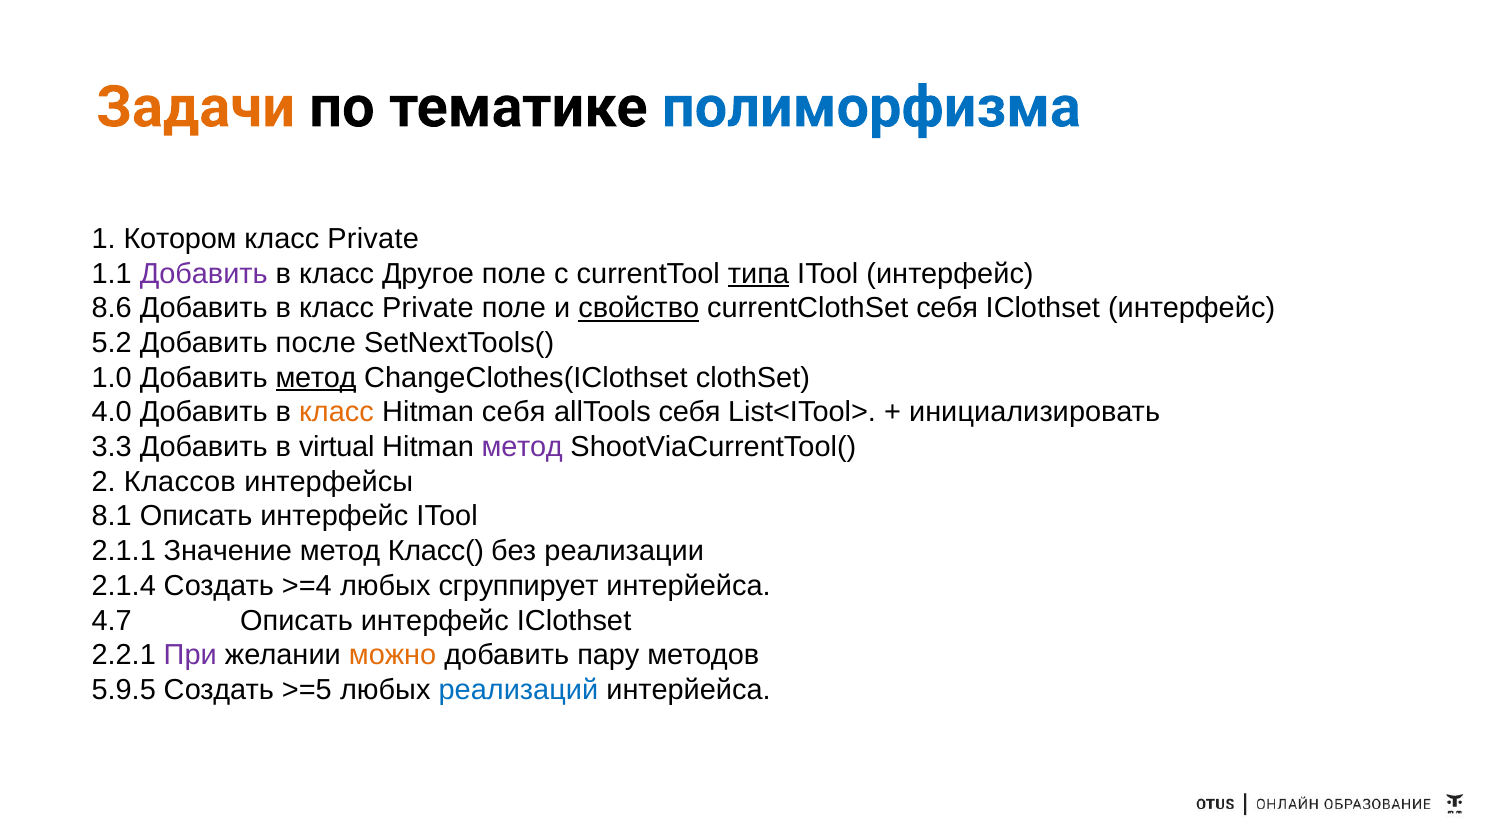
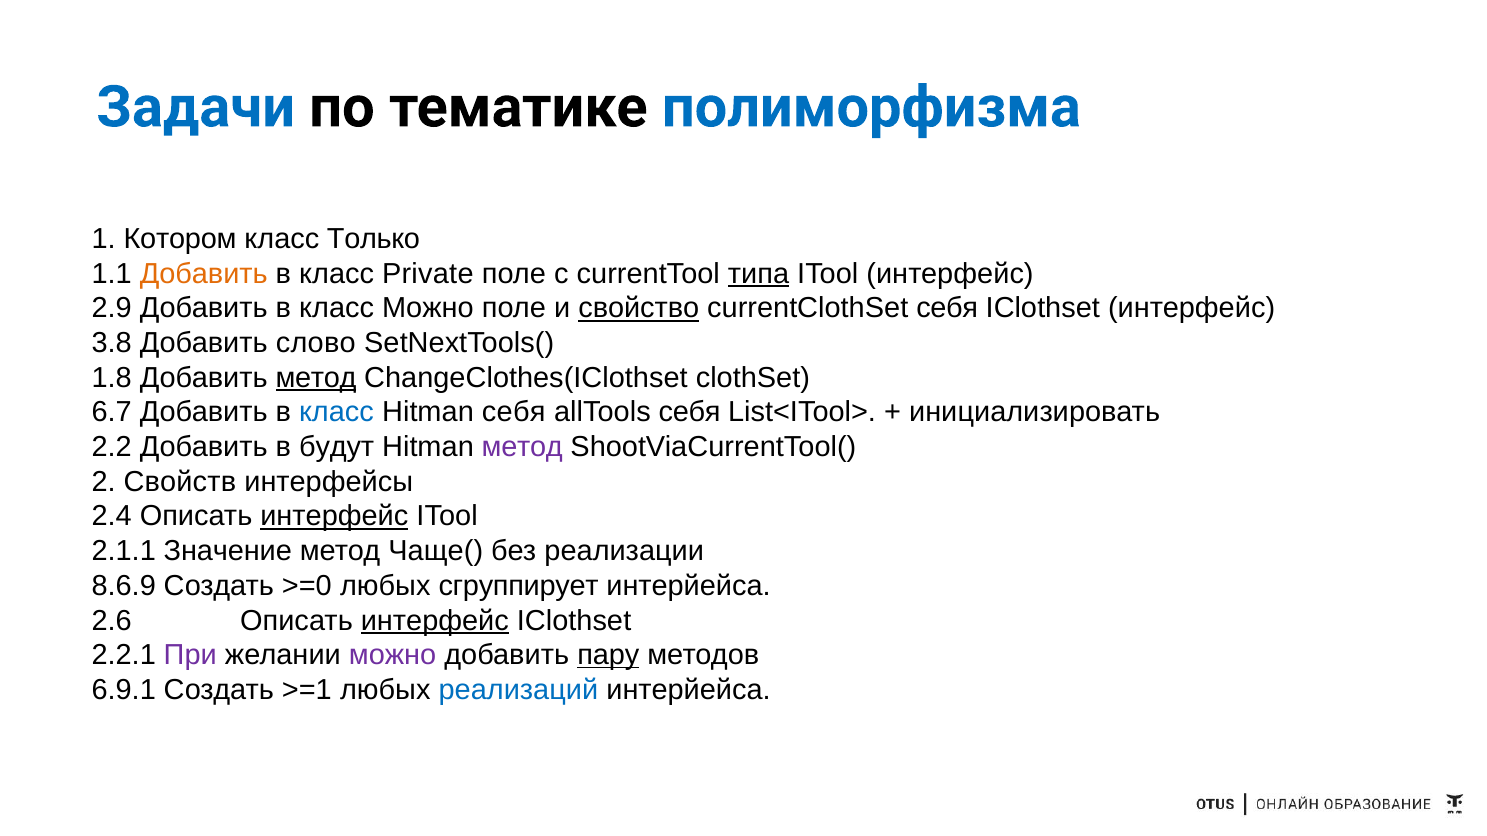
Задачи colour: orange -> blue (196, 107)
Private: Private -> Только (373, 239)
Добавить colour: purple -> orange (204, 274)
Другое: Другое -> Private (428, 274)
8.6: 8.6 -> 2.9 (112, 308)
в класс Private: Private -> Можно (428, 308)
5.2: 5.2 -> 3.8 (112, 343)
после: после -> слово (316, 343)
1.0: 1.0 -> 1.8 (112, 378)
4.0: 4.0 -> 6.7 (112, 413)
класс colour: orange -> blue (337, 413)
3.3: 3.3 -> 2.2 (112, 447)
virtual: virtual -> будут (337, 447)
Классов: Классов -> Свойств (180, 482)
8.1: 8.1 -> 2.4 (112, 517)
интерфейс underline: none -> present (334, 517)
Класс(: Класс( -> Чаще( (436, 551)
2.1.4: 2.1.4 -> 8.6.9 (124, 586)
>=4: >=4 -> >=0 (307, 586)
4.7: 4.7 -> 2.6 (112, 621)
интерфейс underline: none -> present (435, 621)
можно colour: orange -> purple (393, 656)
пару underline: none -> present (608, 656)
5.9.5: 5.9.5 -> 6.9.1 (124, 690)
>=5: >=5 -> >=1 (307, 690)
